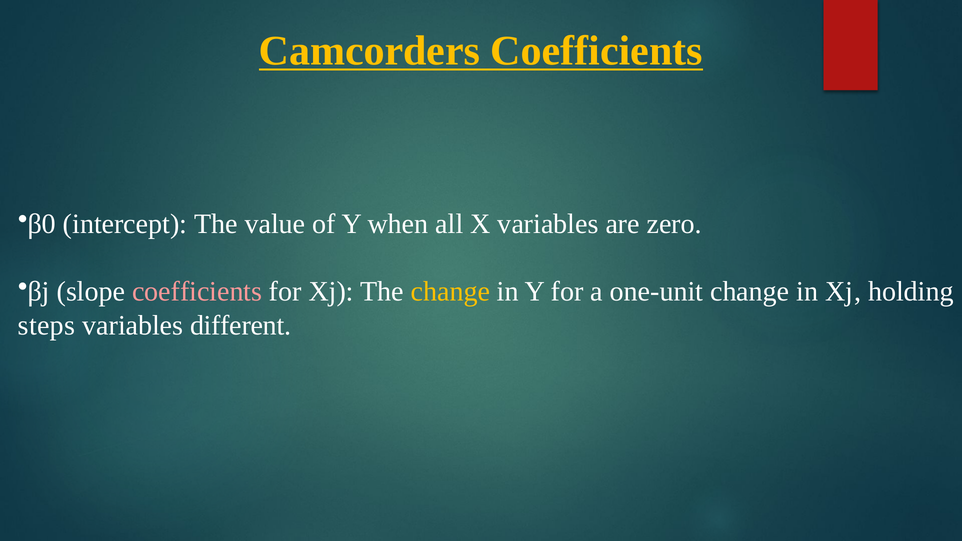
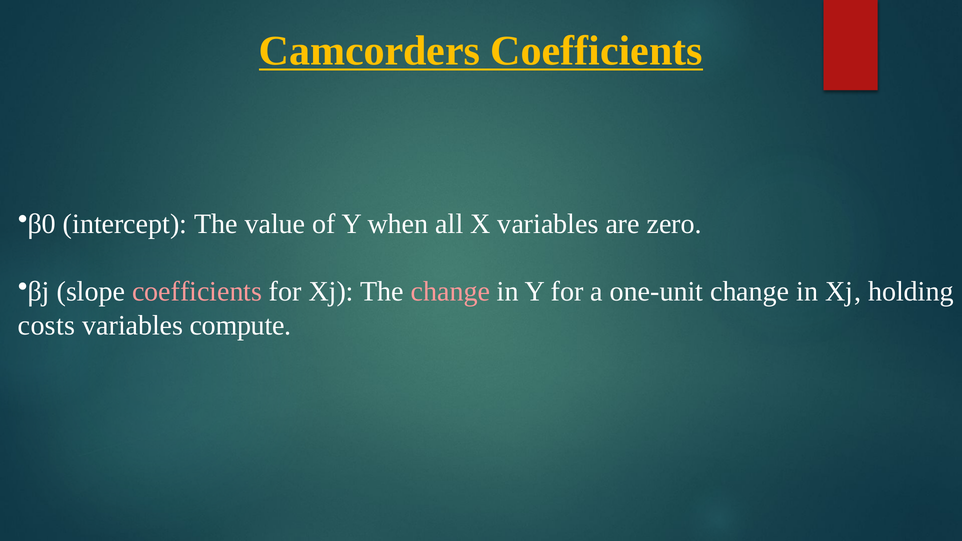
change colour: yellow -> pink (450, 292)
steps: steps -> costs (47, 325)
different: different -> compute (241, 325)
